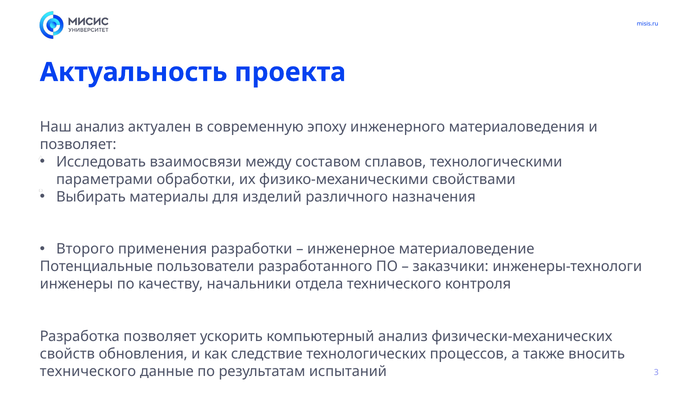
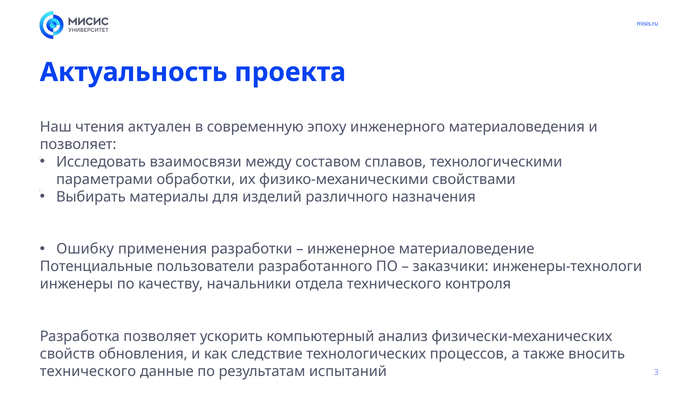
Наш анализ: анализ -> чтения (100, 127)
Второго: Второго -> Ошибку (85, 249)
